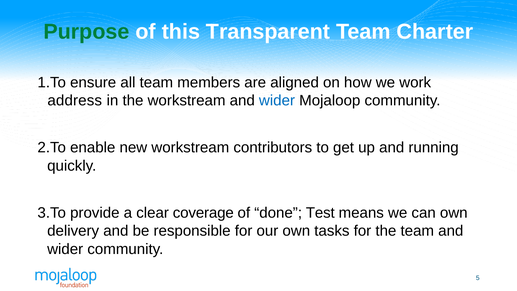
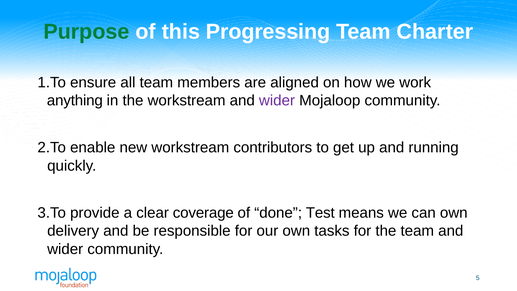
Transparent: Transparent -> Progressing (268, 32)
address: address -> anything (75, 101)
wider colour: blue -> purple (277, 101)
